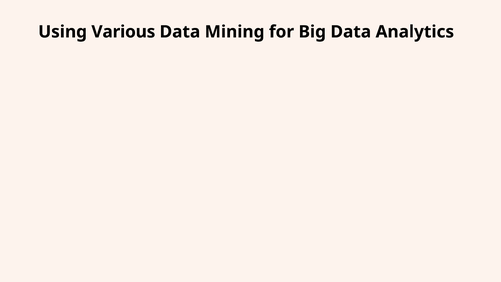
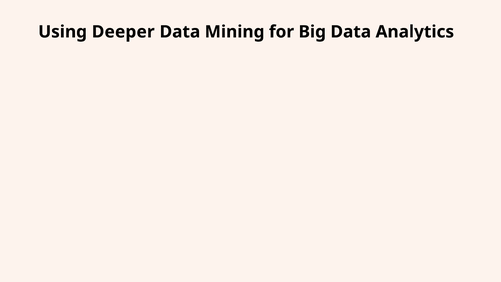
Various: Various -> Deeper (123, 32)
